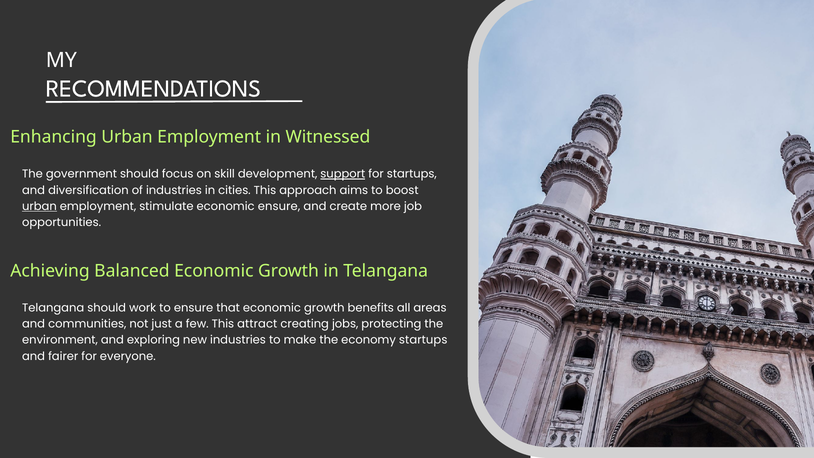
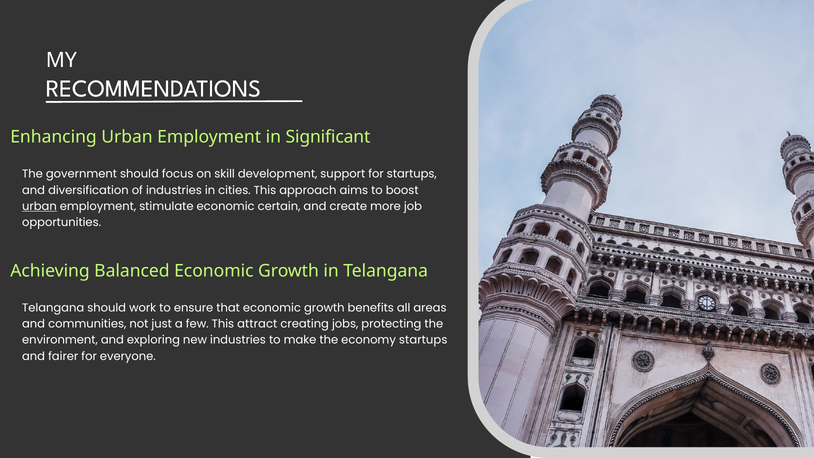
Witnessed: Witnessed -> Significant (328, 137)
support underline: present -> none (343, 174)
economic ensure: ensure -> certain (279, 206)
